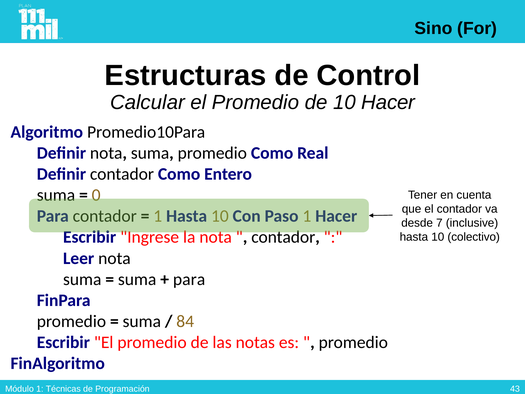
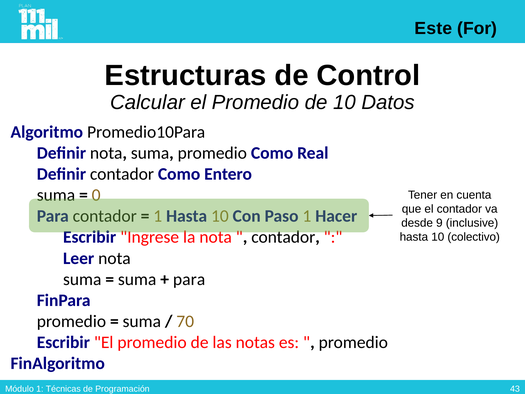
Sino: Sino -> Este (433, 28)
10 Hacer: Hacer -> Datos (388, 102)
7: 7 -> 9 (439, 223)
84: 84 -> 70 (185, 321)
